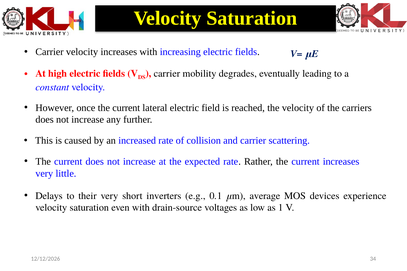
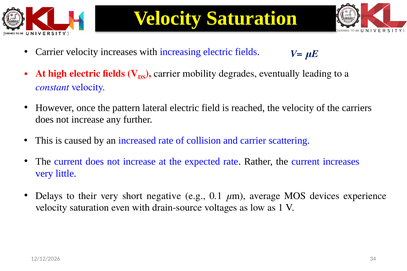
once the current: current -> pattern (126, 108)
inverters: inverters -> negative (164, 195)
